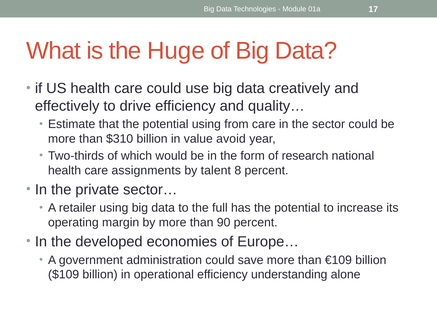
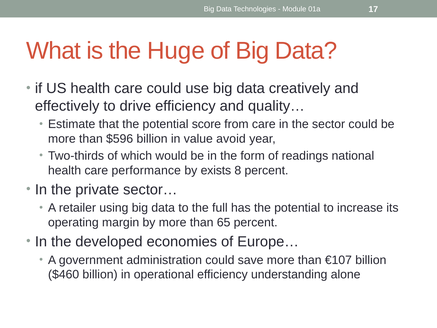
potential using: using -> score (206, 124)
$310: $310 -> $596 (120, 139)
research: research -> readings (305, 156)
assignments: assignments -> performance (146, 170)
talent: talent -> exists (216, 170)
90: 90 -> 65 (224, 222)
€109: €109 -> €107 (338, 260)
$109: $109 -> $460 (64, 274)
